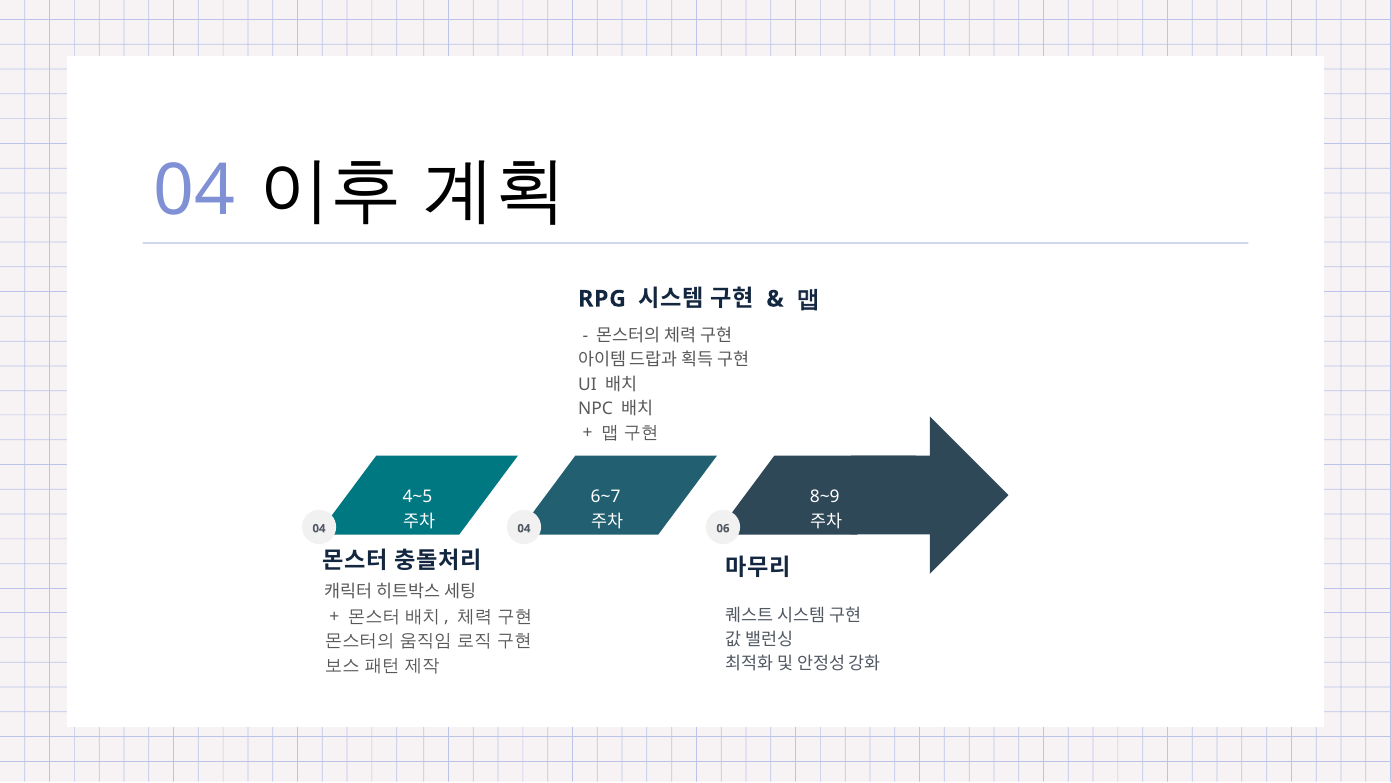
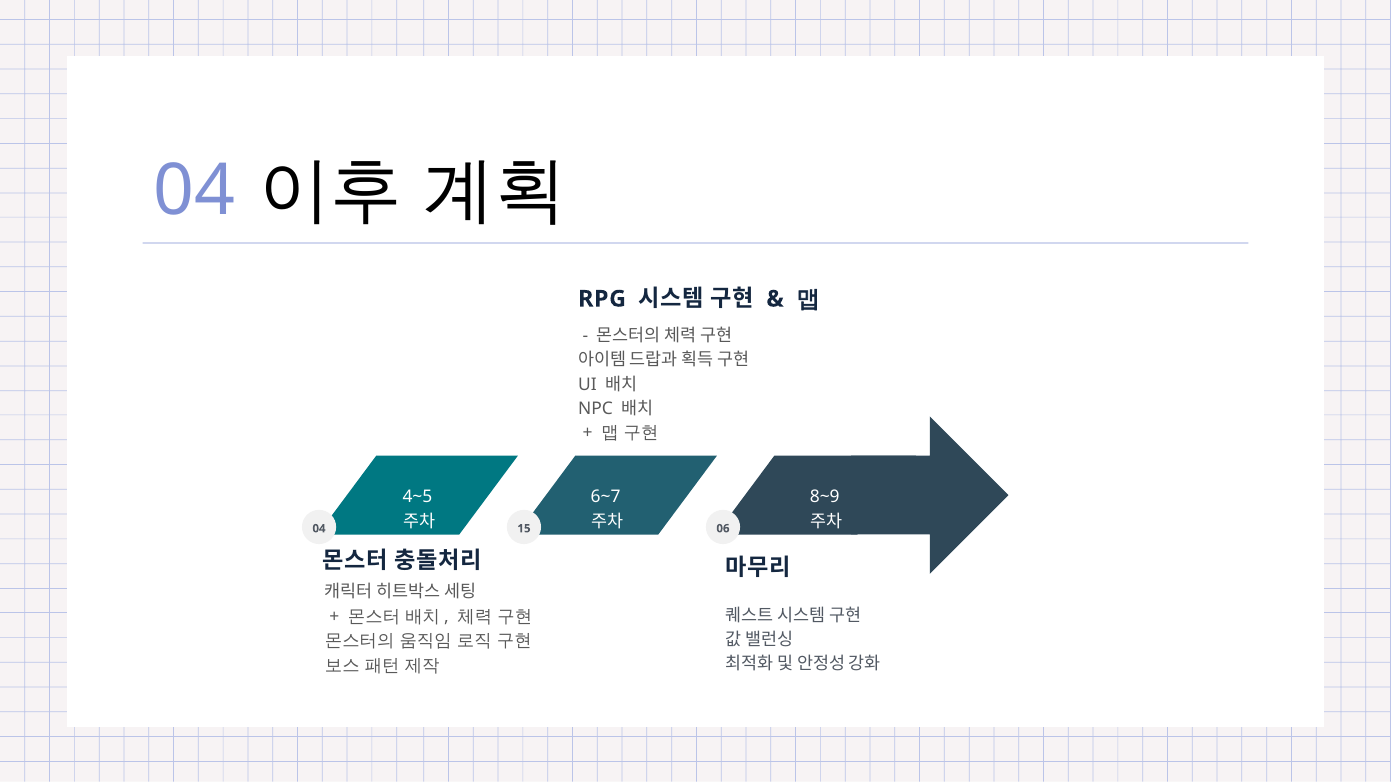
04 04: 04 -> 15 (524, 528)
